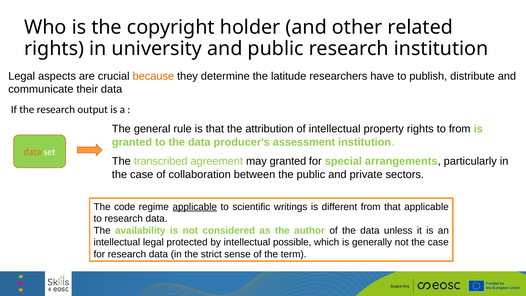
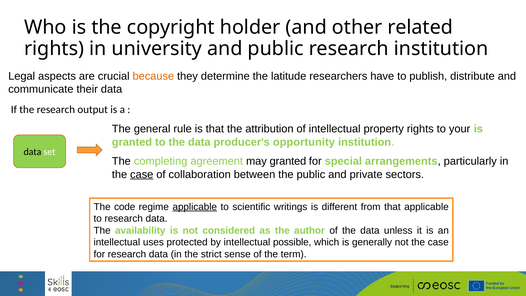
to from: from -> your (460, 129)
assessment: assessment -> opportunity (304, 142)
data colour: orange -> black (32, 152)
transcribed: transcribed -> completing (161, 161)
case underline: none -> present (142, 174)
intellectual legal: legal -> uses (153, 242)
